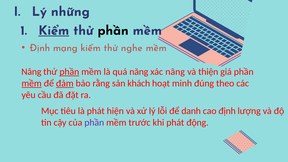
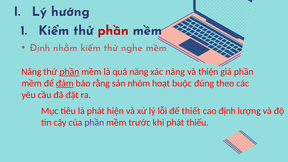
những: những -> hướng (70, 12)
Kiểm underline: present -> none (54, 31)
phần colour: black -> red (113, 31)
mạng: mạng -> nhằm (65, 48)
mềm underline: present -> none (32, 83)
khách: khách -> nhóm (139, 83)
minh: minh -> buộc (182, 83)
danh: danh -> thiết (191, 111)
động: động -> thiếu (197, 123)
